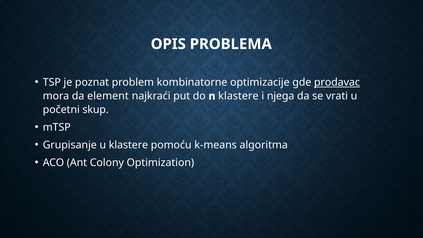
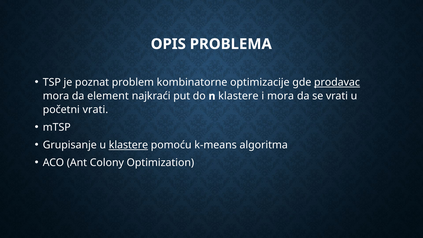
i njega: njega -> mora (281, 96)
početni skup: skup -> vrati (95, 110)
klastere underline: none -> present (128, 145)
